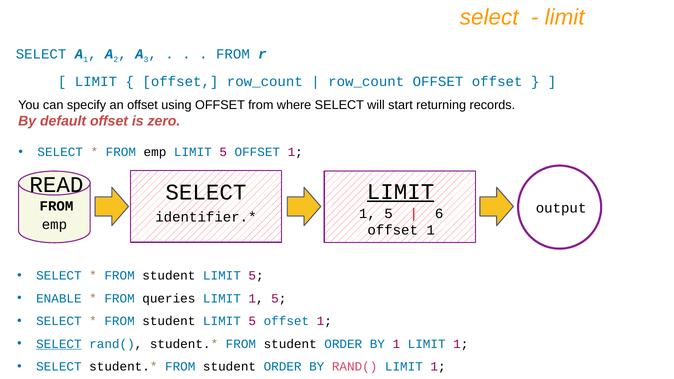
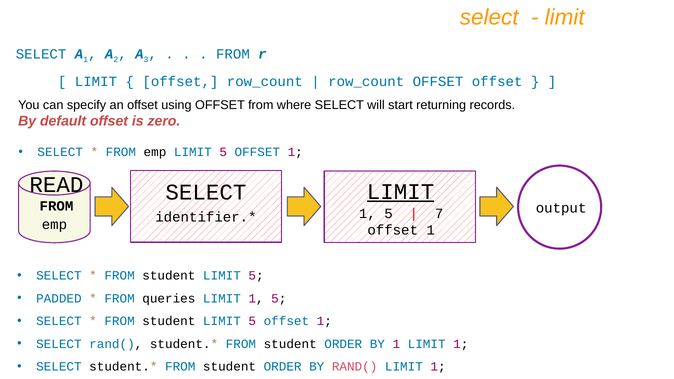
6: 6 -> 7 (439, 213)
ENABLE: ENABLE -> PADDED (59, 299)
SELECT underline: present -> none (59, 344)
